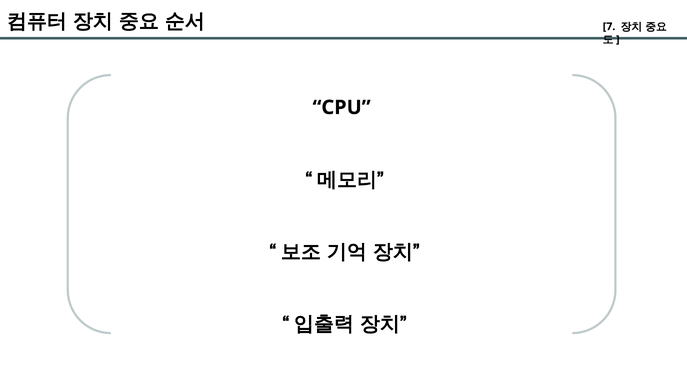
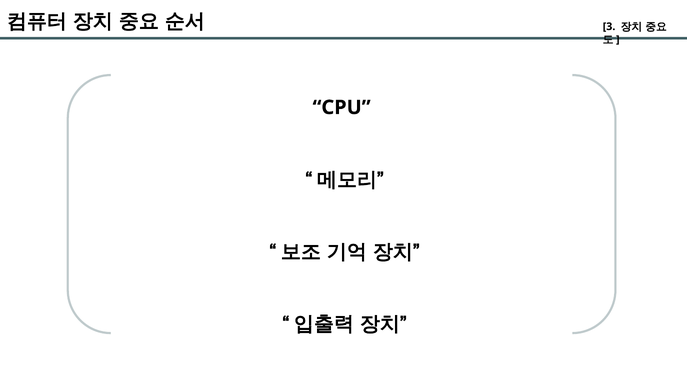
7: 7 -> 3 (609, 27)
